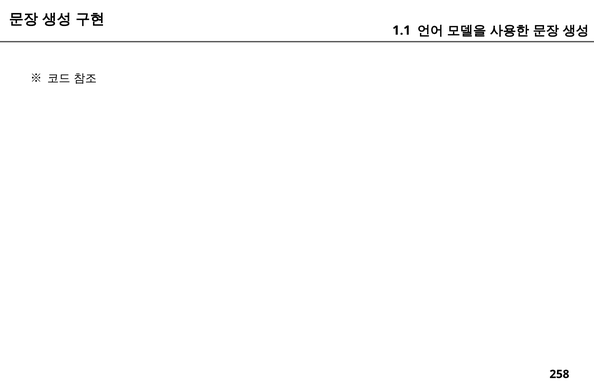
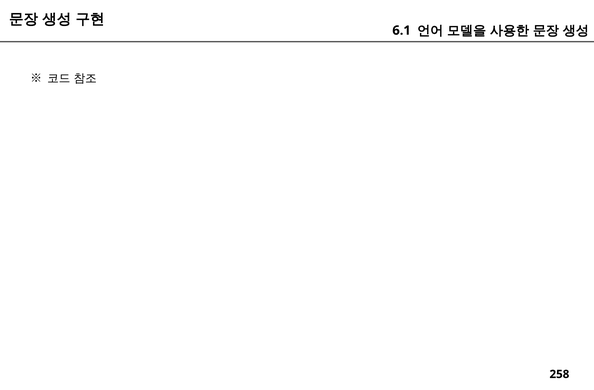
1.1: 1.1 -> 6.1 (402, 30)
